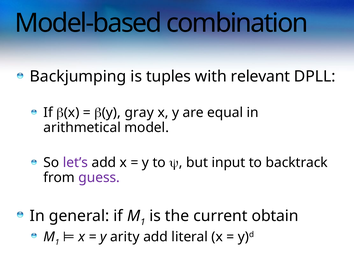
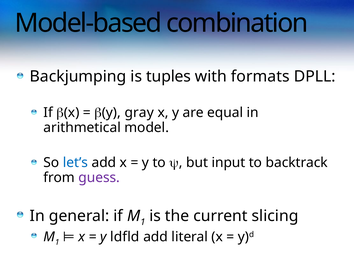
relevant: relevant -> formats (260, 77)
let’s colour: purple -> blue (75, 163)
obtain: obtain -> slicing (275, 216)
arity: arity -> ldfld (125, 237)
